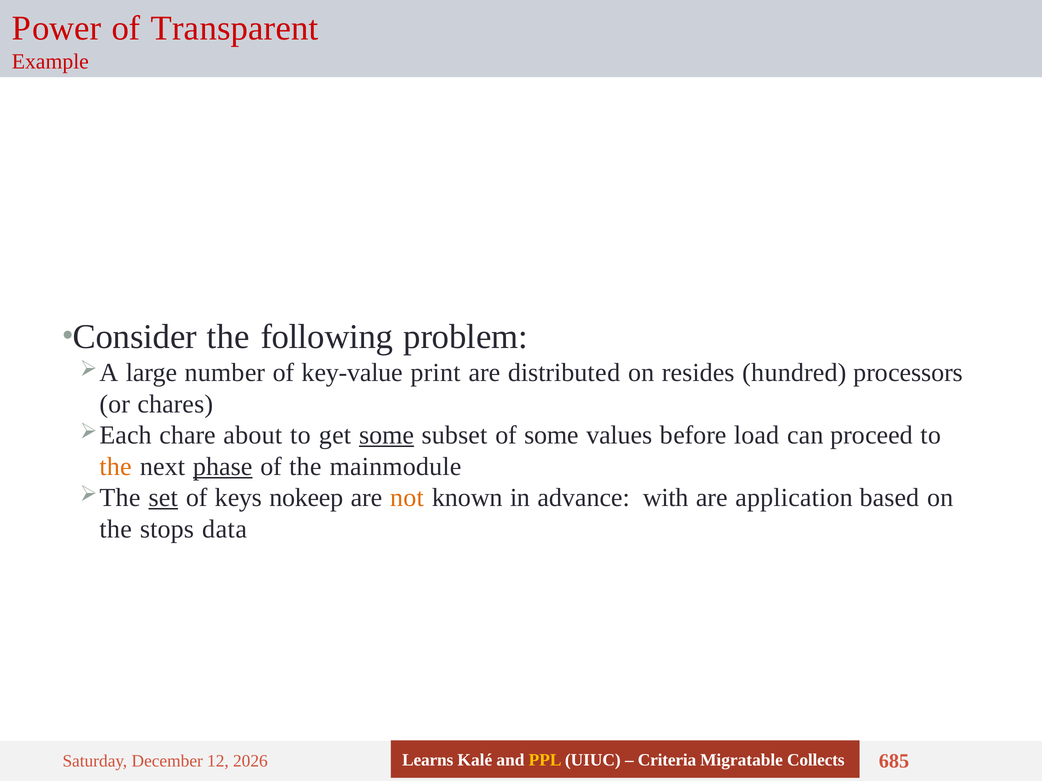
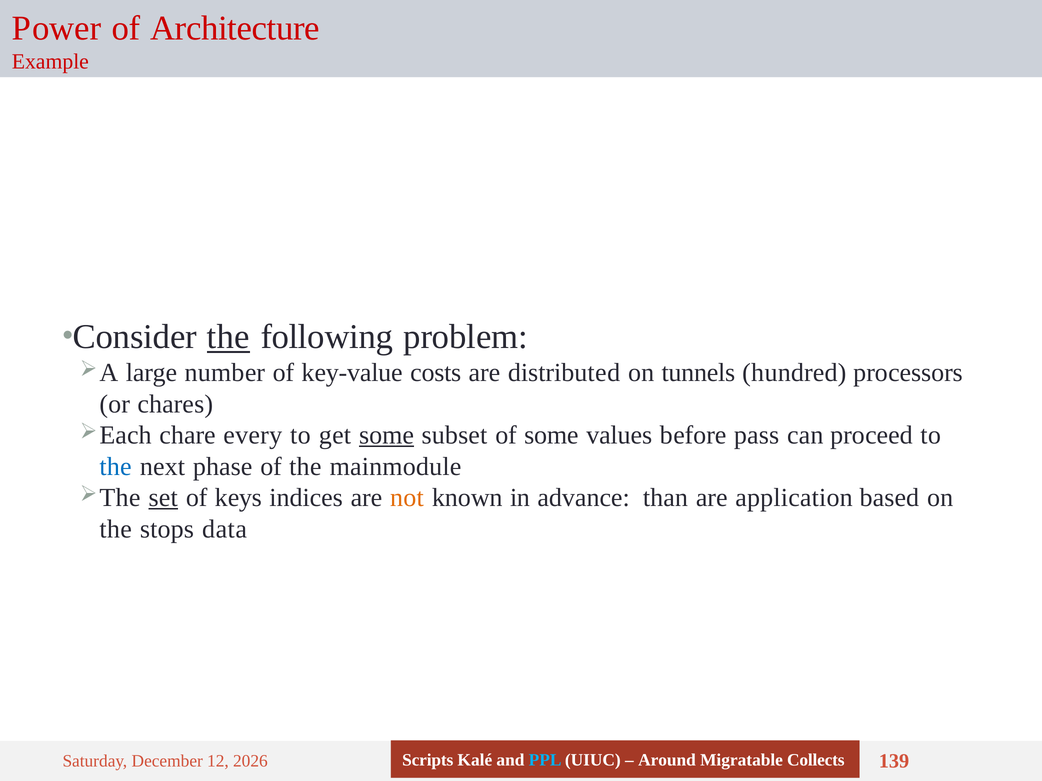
Transparent: Transparent -> Architecture (235, 28)
the underline: none -> present (228, 337)
print: print -> costs (436, 373)
resides: resides -> tunnels (698, 373)
about: about -> every (253, 436)
load: load -> pass (757, 436)
the colour: orange -> blue (116, 467)
phase underline: present -> none (223, 467)
nokeep: nokeep -> indices (306, 498)
with: with -> than (665, 498)
Learns: Learns -> Scripts (428, 761)
PPL colour: yellow -> light blue (545, 761)
Criteria: Criteria -> Around (667, 761)
685: 685 -> 139 (894, 762)
